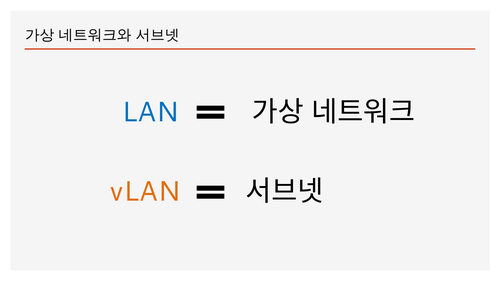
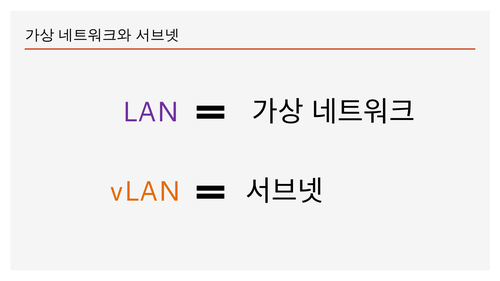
LAN colour: blue -> purple (150, 112)
